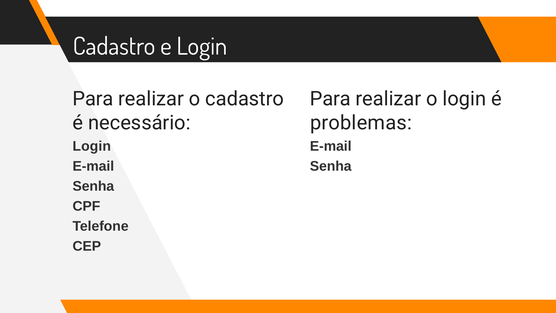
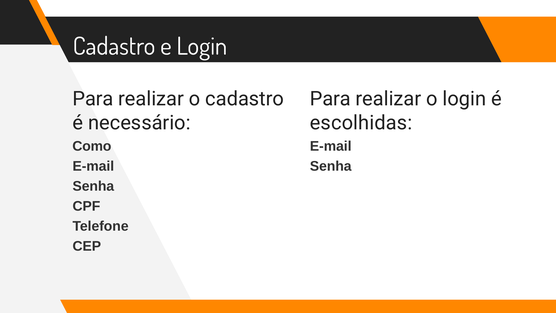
problemas: problemas -> escolhidas (361, 123)
Login: Login -> Como (92, 146)
